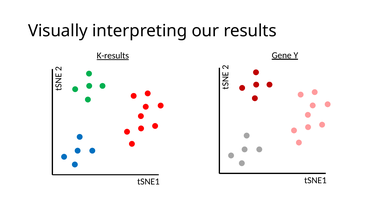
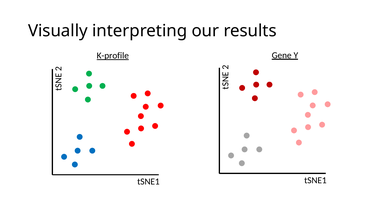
K-results: K-results -> K-profile (113, 56)
